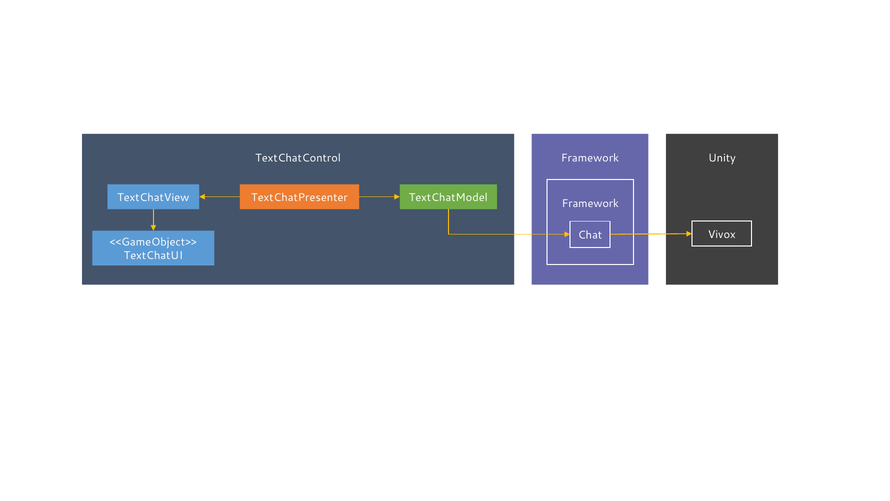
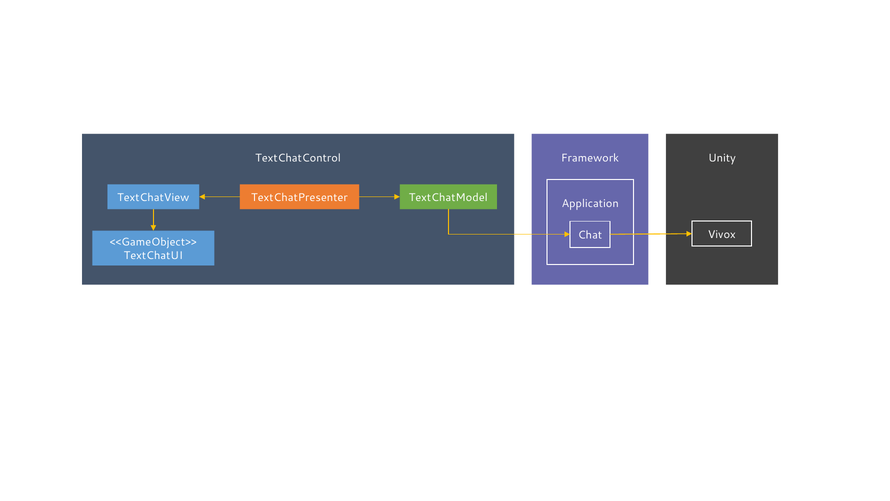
Framework: Framework -> Application (590, 203)
